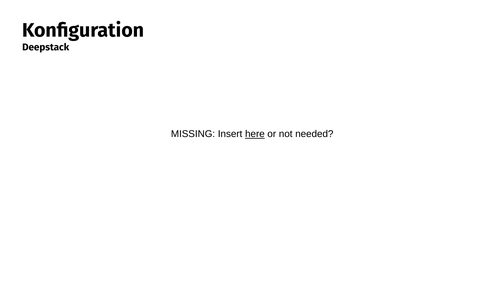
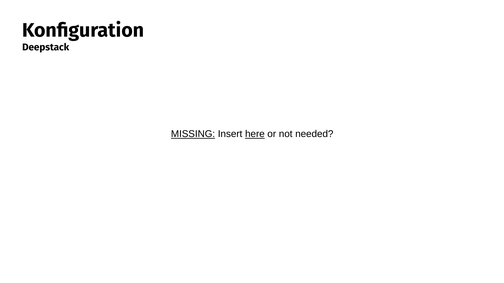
MISSING underline: none -> present (193, 134)
